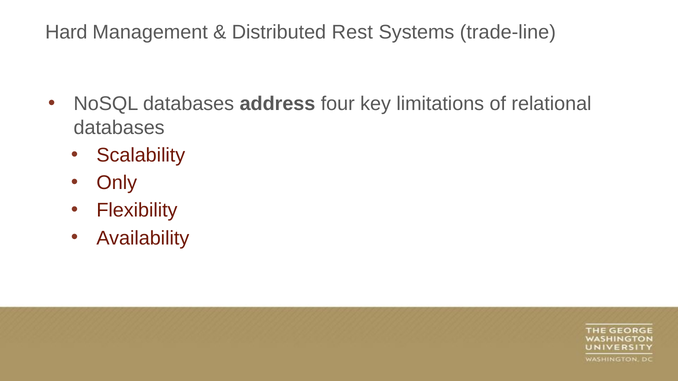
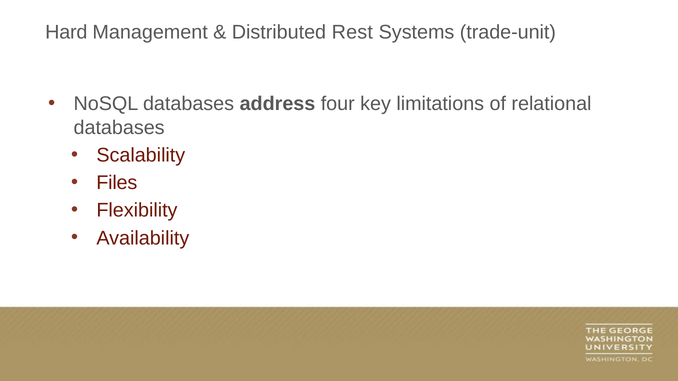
trade-line: trade-line -> trade-unit (508, 32)
Only: Only -> Files (117, 183)
